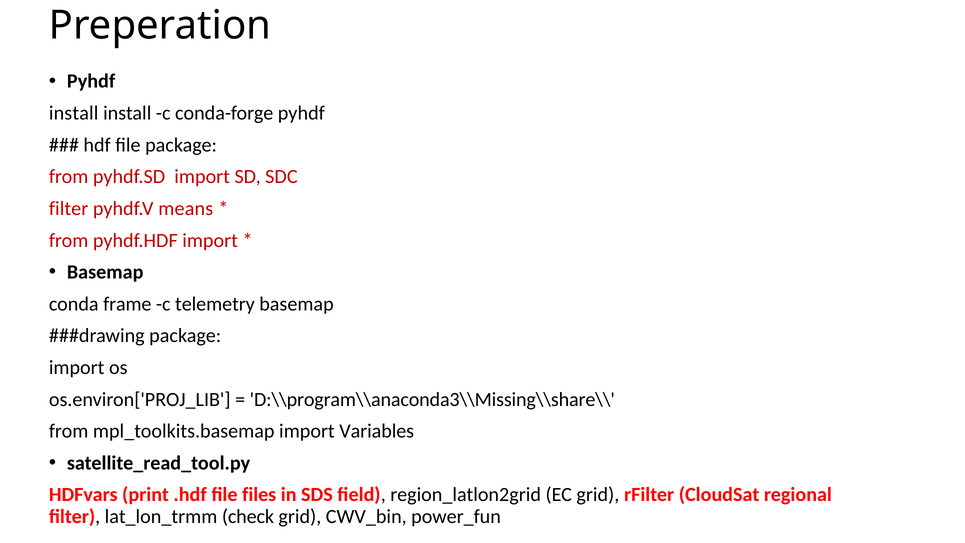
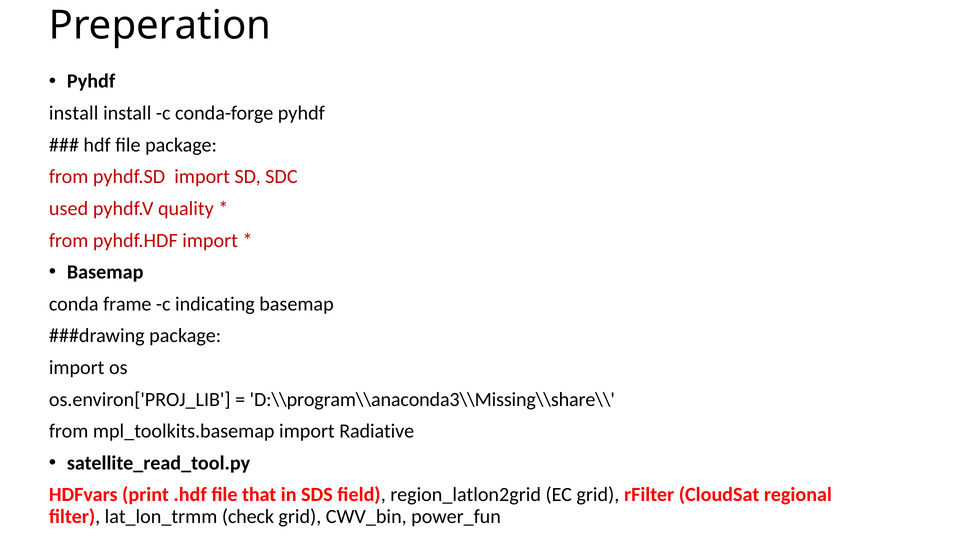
filter: filter -> used (69, 208)
means: means -> quality (186, 208)
telemetry: telemetry -> indicating (215, 304)
Variables: Variables -> Radiative (377, 431)
files: files -> that (259, 495)
